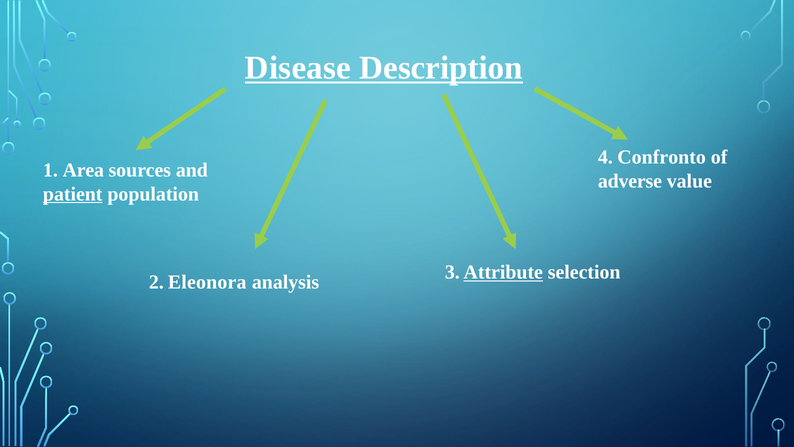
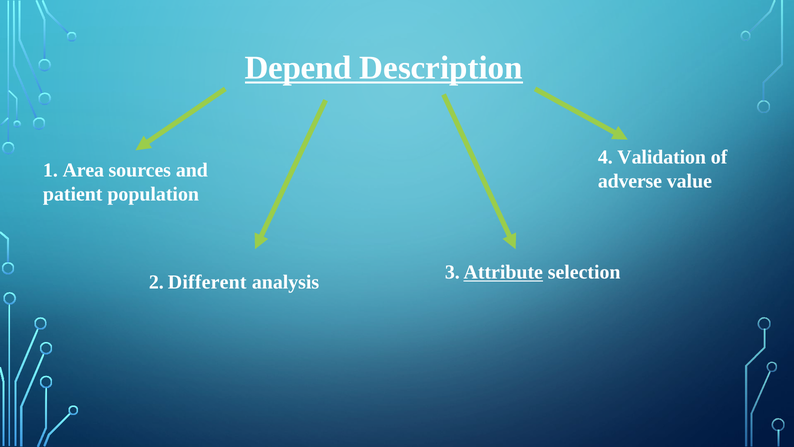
Disease: Disease -> Depend (298, 68)
Confronto: Confronto -> Validation (662, 157)
patient underline: present -> none (73, 194)
Eleonora: Eleonora -> Different (207, 282)
